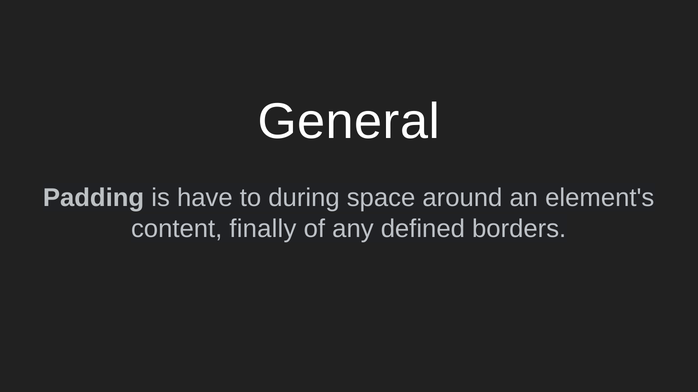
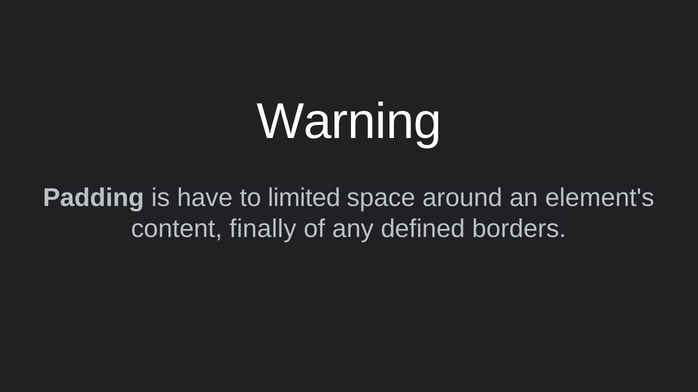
General: General -> Warning (349, 122)
during: during -> limited (304, 198)
